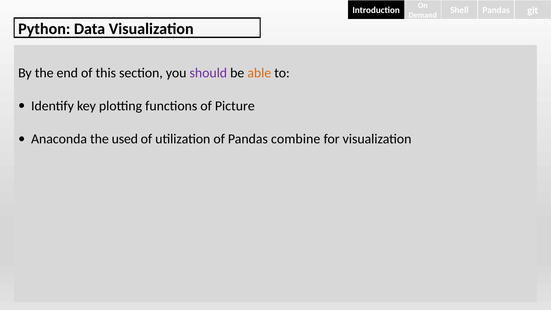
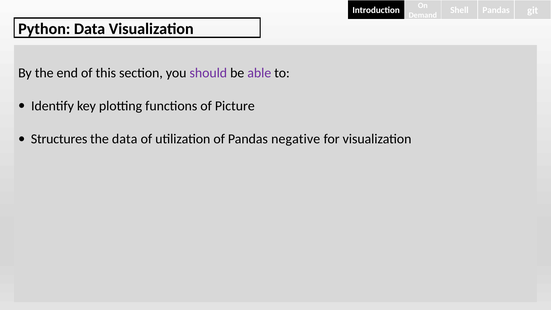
able colour: orange -> purple (259, 73)
Anaconda: Anaconda -> Structures (59, 139)
the used: used -> data (125, 139)
combine: combine -> negative (296, 139)
